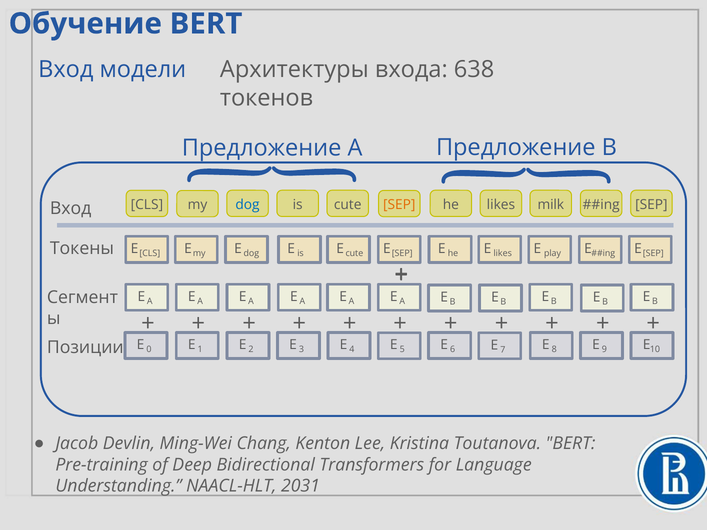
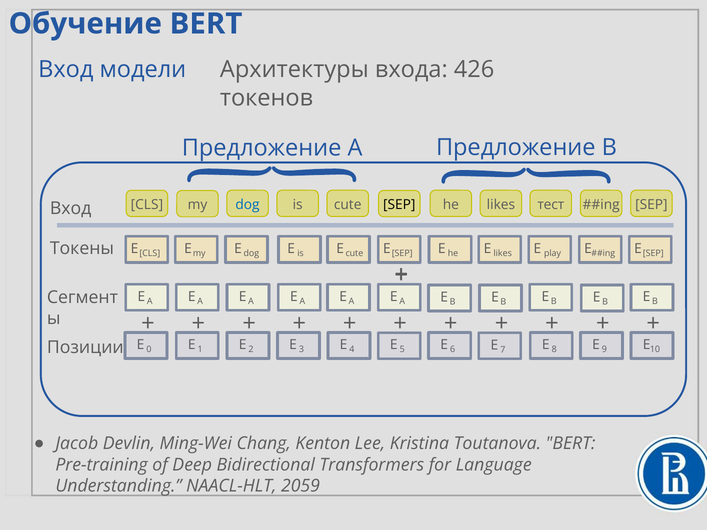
638: 638 -> 426 (474, 70)
SEP colour: orange -> black (399, 205)
milk: milk -> тест (551, 205)
2031: 2031 -> 2059 (300, 486)
